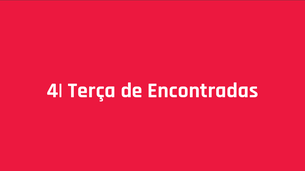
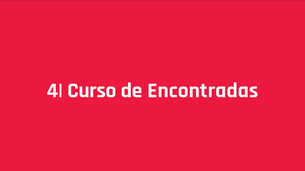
Terça: Terça -> Curso (92, 91)
